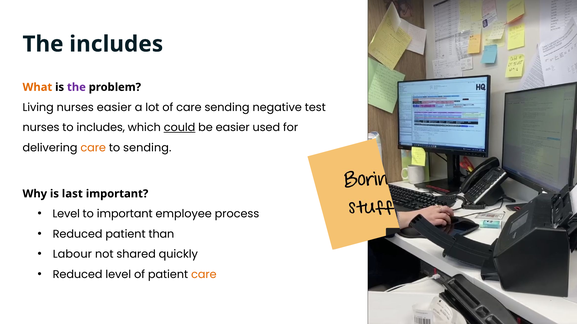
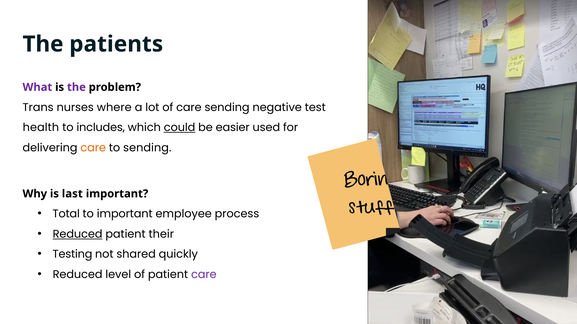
The includes: includes -> patients (116, 44)
What colour: orange -> purple (37, 87)
Living: Living -> Trans (38, 108)
nurses easier: easier -> where (114, 108)
nurses: nurses -> health (41, 128)
Level: Level -> Total (66, 214)
Reduced underline: none -> present (78, 234)
than: than -> their (161, 234)
Labour: Labour -> Testing (72, 255)
care colour: orange -> purple (204, 275)
